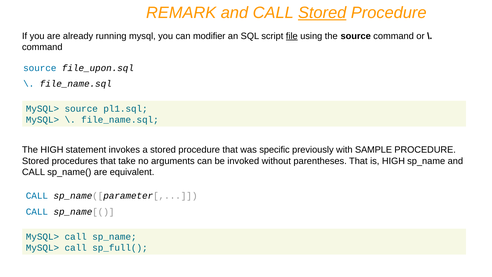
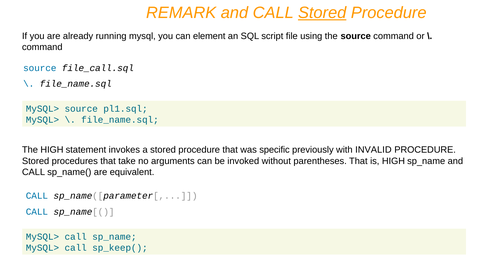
modifier: modifier -> element (209, 36)
file underline: present -> none (292, 36)
file_upon.sql: file_upon.sql -> file_call.sql (98, 68)
SAMPLE: SAMPLE -> INVALID (373, 150)
sp_full(: sp_full( -> sp_keep( (120, 248)
